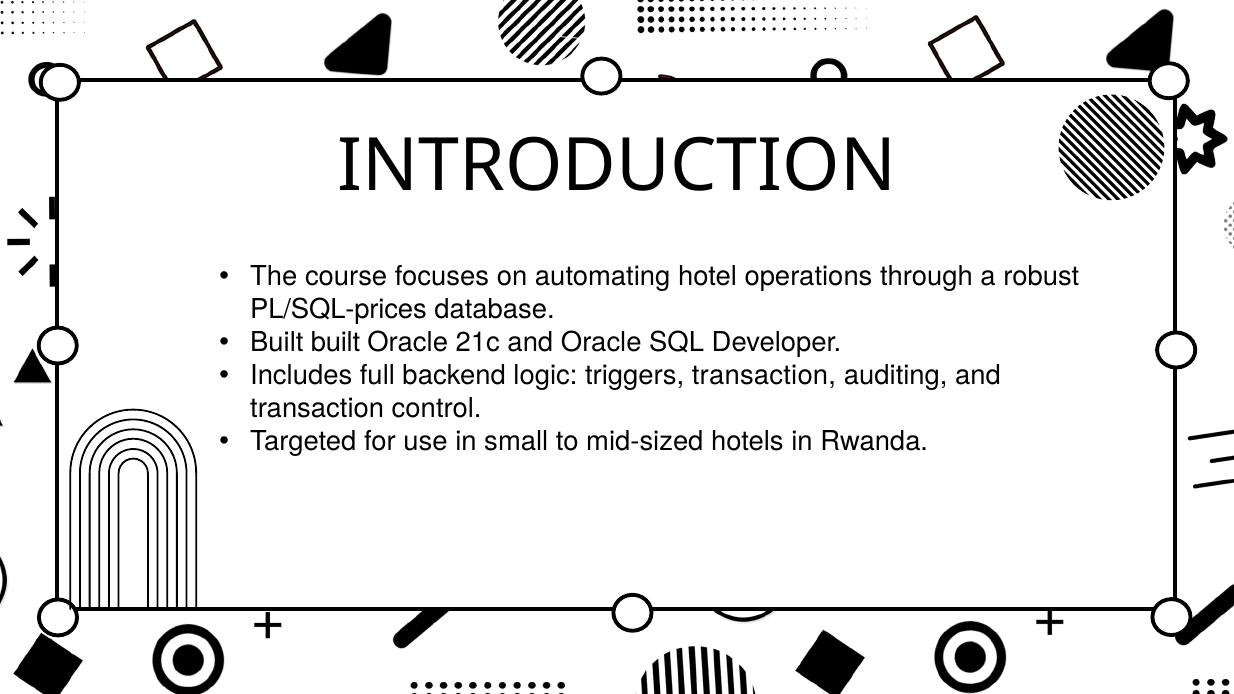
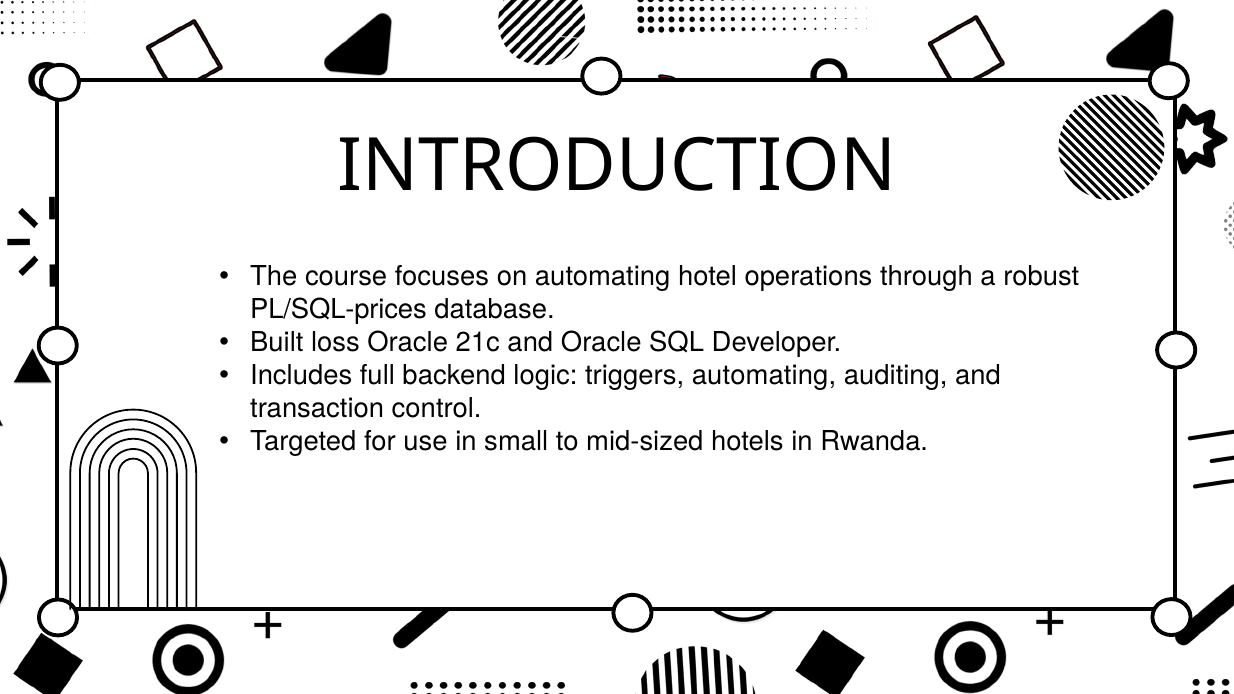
Built built: built -> loss (335, 343)
triggers transaction: transaction -> automating (764, 376)
